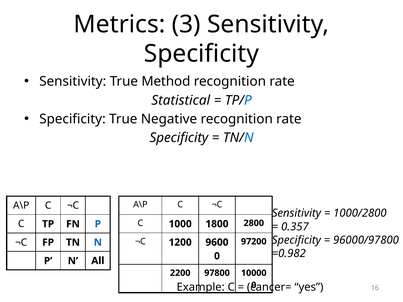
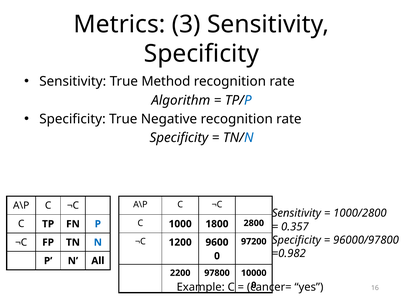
Statistical: Statistical -> Algorithm (181, 100)
